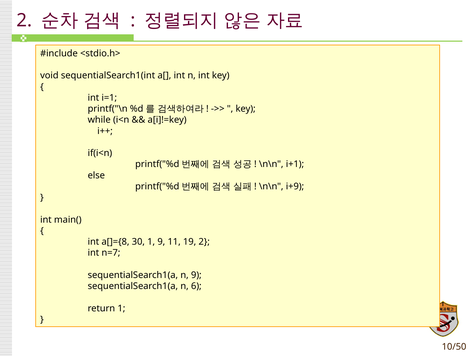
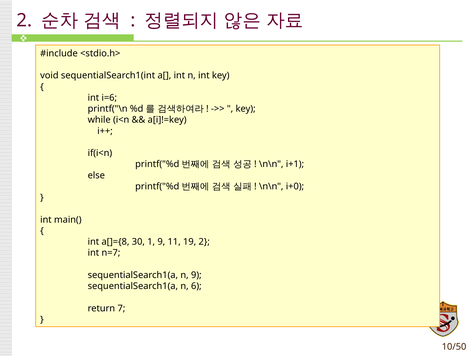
i=1: i=1 -> i=6 (109, 98)
i+9: i+9 -> i+0 (295, 187)
return 1: 1 -> 7 (121, 309)
